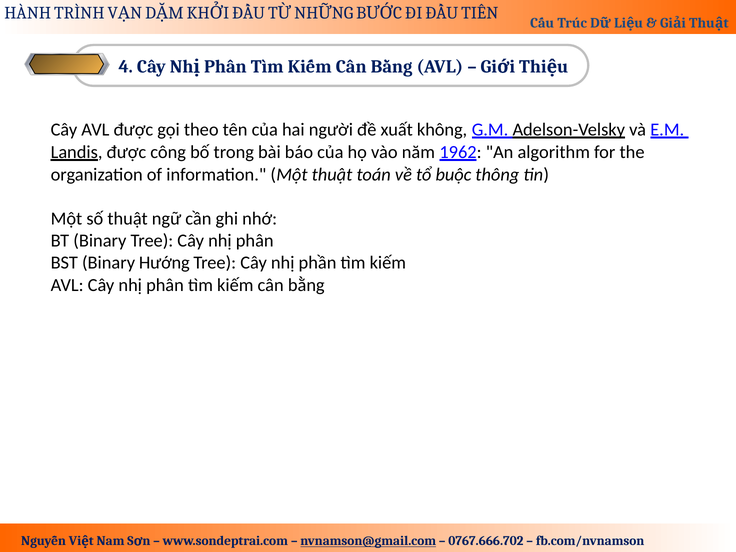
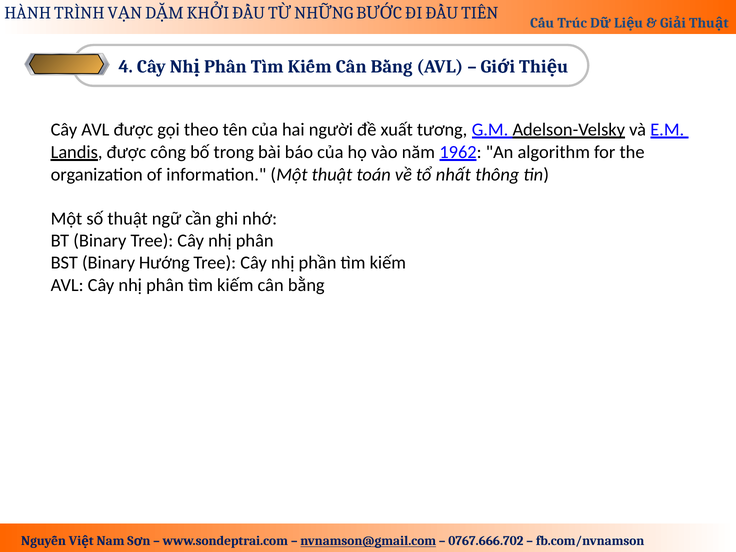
không: không -> tương (442, 130)
buộc: buộc -> nhất (453, 175)
